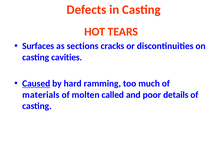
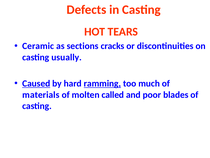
Surfaces: Surfaces -> Ceramic (38, 46)
cavities: cavities -> usually (67, 57)
ramming underline: none -> present (102, 83)
details: details -> blades (176, 94)
